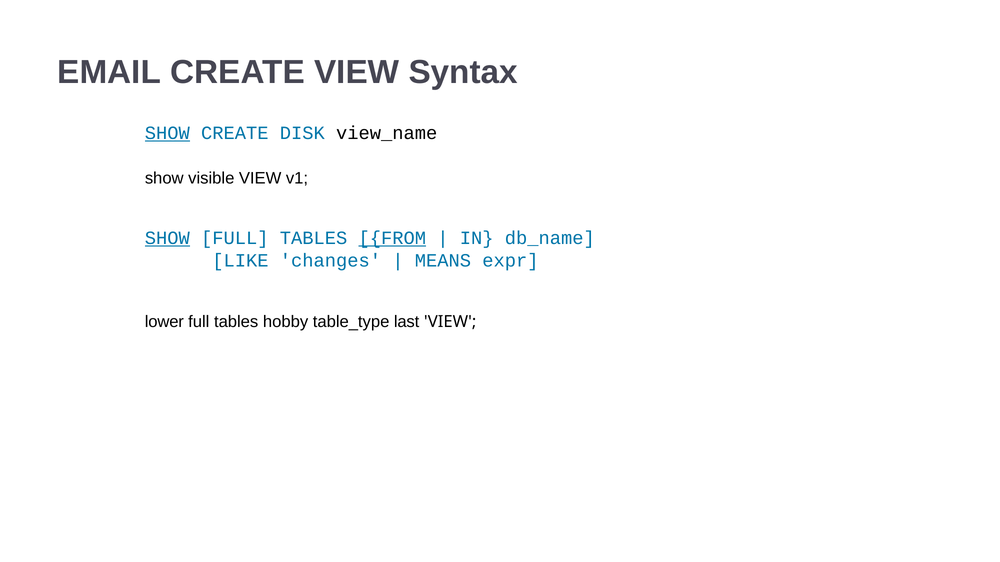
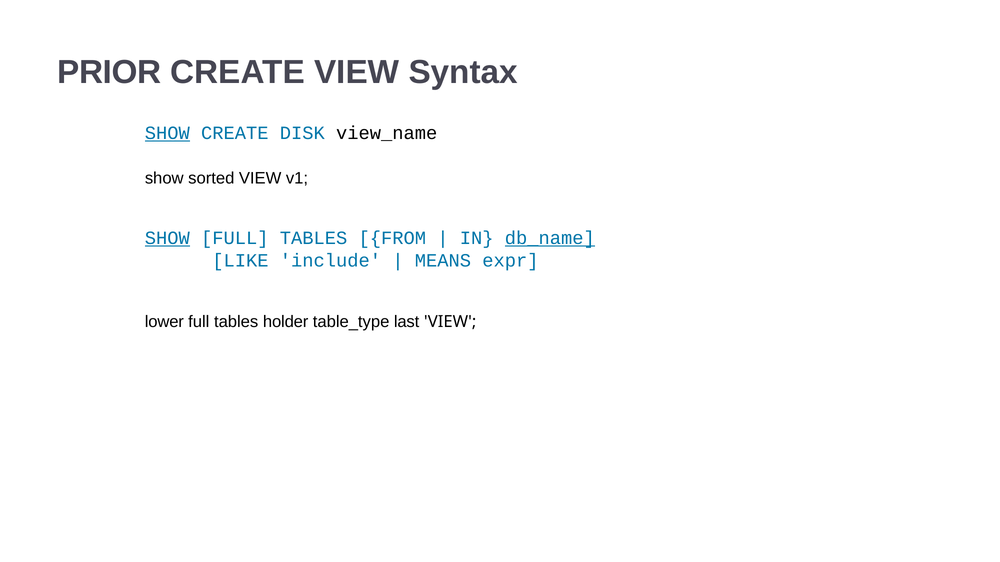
EMAIL: EMAIL -> PRIOR (109, 72)
visible: visible -> sorted (211, 178)
FROM underline: present -> none (392, 238)
db_name underline: none -> present (550, 238)
changes: changes -> include (330, 261)
hobby: hobby -> holder (286, 322)
